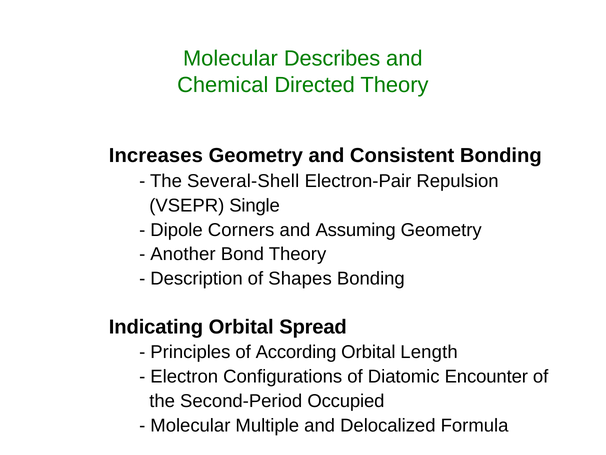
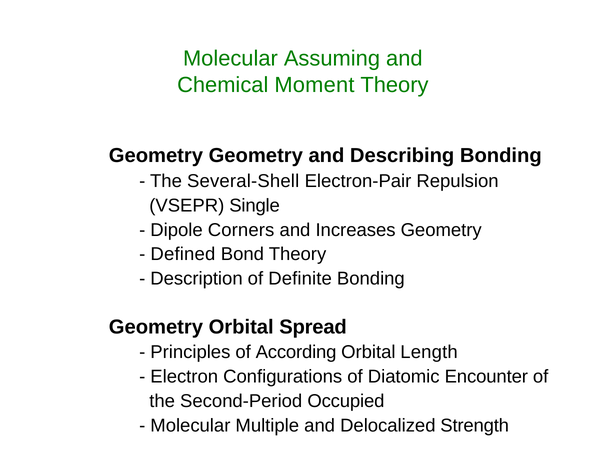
Describes: Describes -> Assuming (332, 58)
Directed: Directed -> Moment (314, 85)
Increases: Increases -> Geometry (156, 155)
Consistent: Consistent -> Describing (402, 155)
Assuming: Assuming -> Increases (356, 230)
Another: Another -> Defined (183, 254)
Shapes: Shapes -> Definite (300, 279)
Indicating: Indicating -> Geometry (156, 326)
Formula: Formula -> Strength (475, 425)
